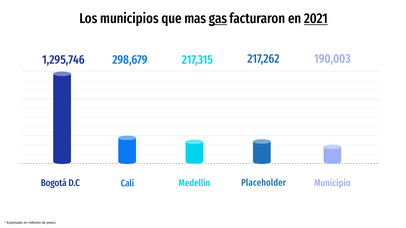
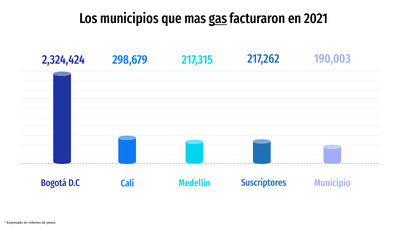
2021 underline: present -> none (316, 19)
1,295,746: 1,295,746 -> 2,324,424 (64, 60)
Placeholder: Placeholder -> Suscriptores (264, 183)
